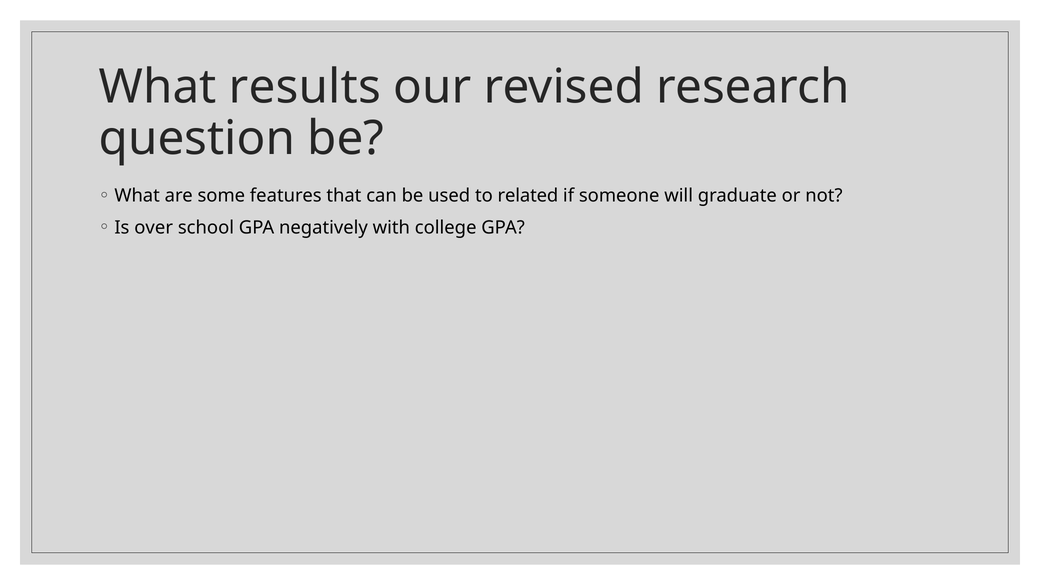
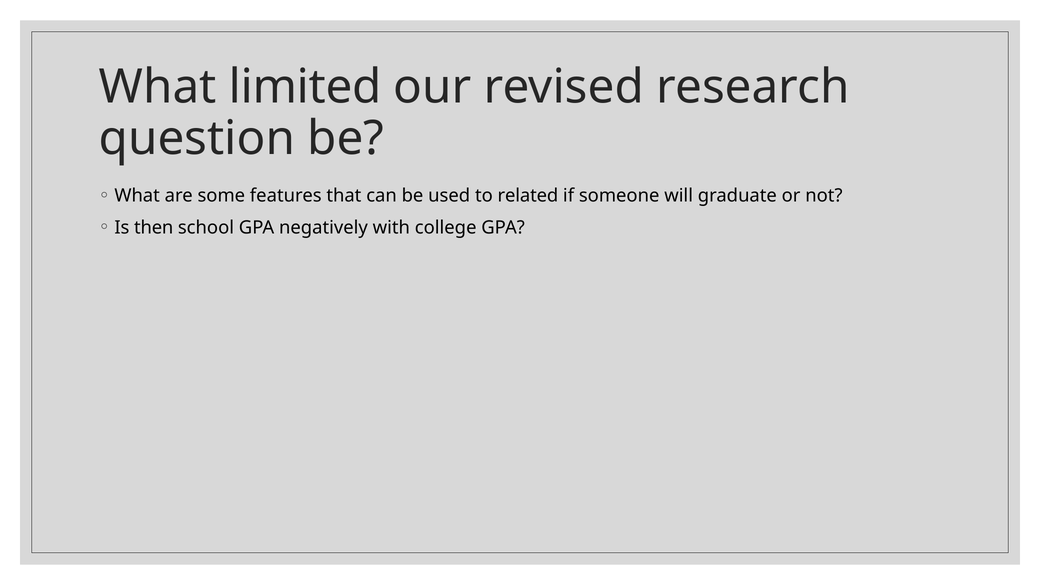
results: results -> limited (305, 87)
over: over -> then (154, 228)
